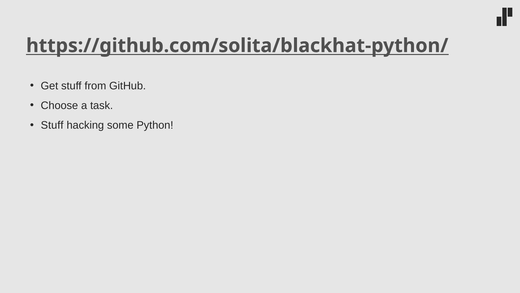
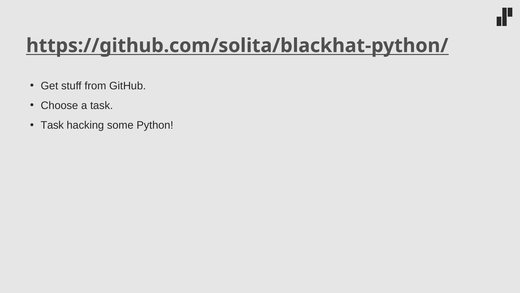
Stuff: Stuff -> Task (52, 125)
